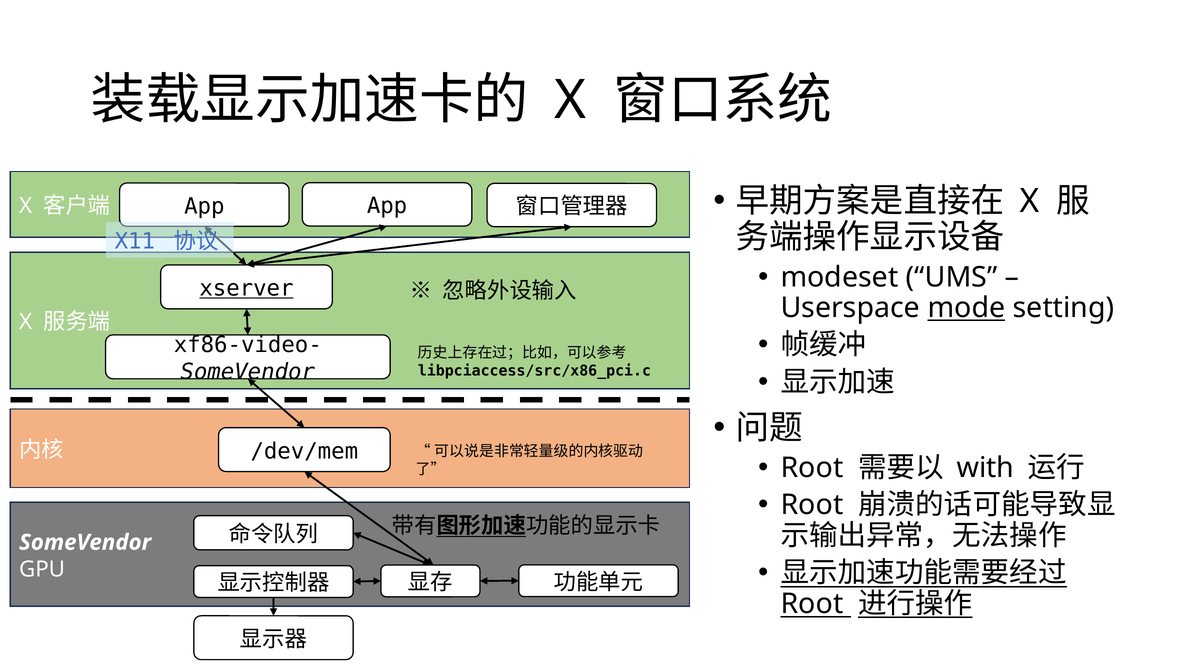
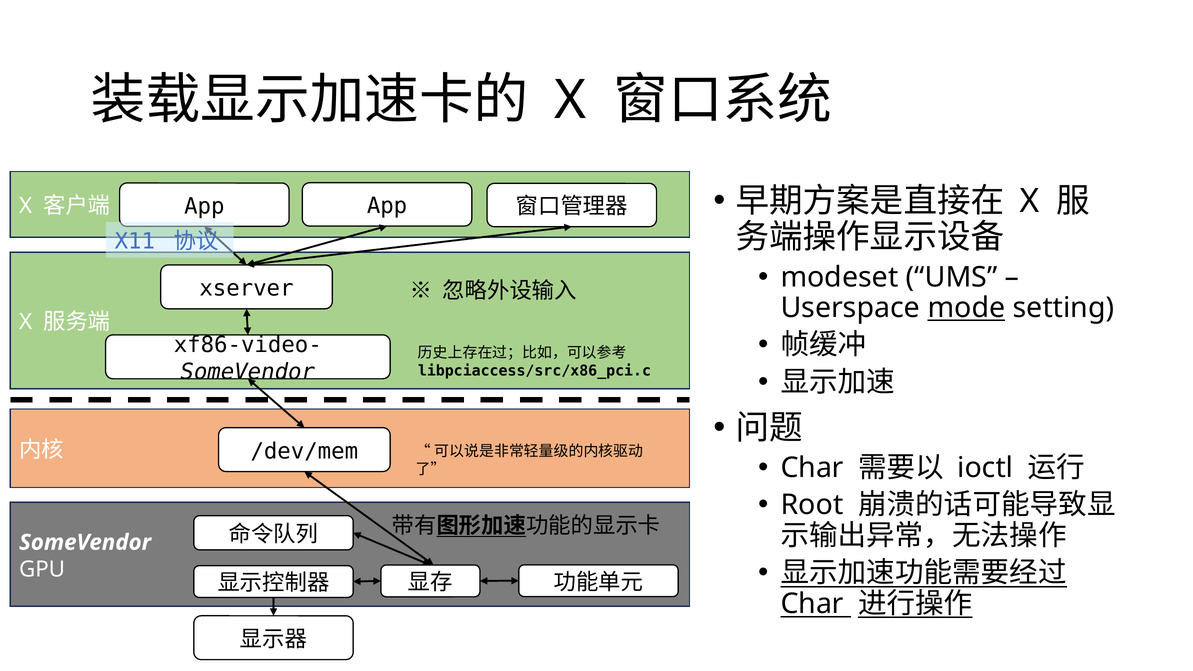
xserver underline: present -> none (246, 288)
Root: Root -> Char (812, 468)
with: with -> ioctl (985, 468)
Root: Root -> Char (812, 604)
